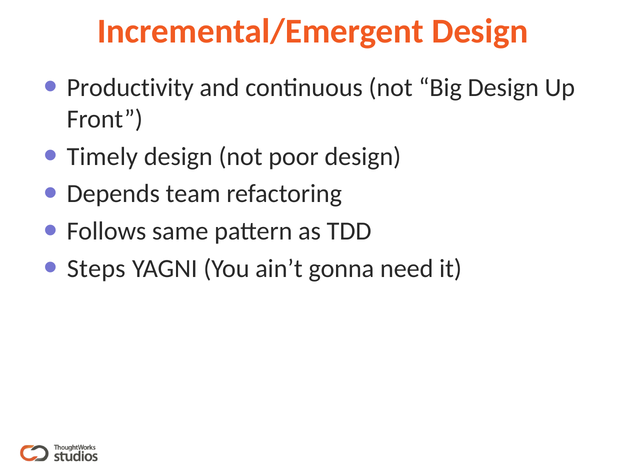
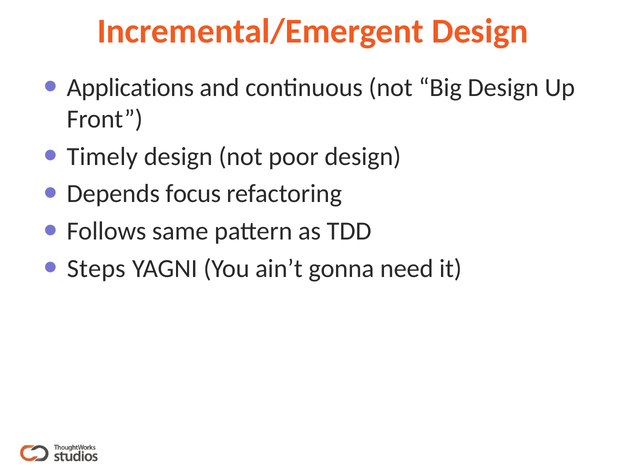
Productivity: Productivity -> Applications (130, 88)
team: team -> focus (193, 194)
